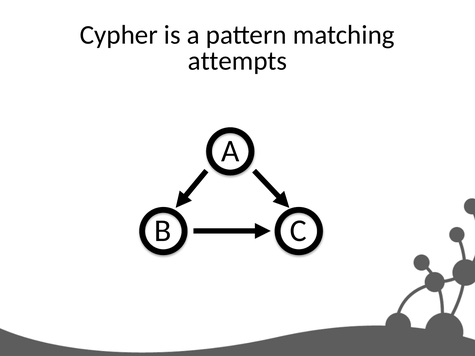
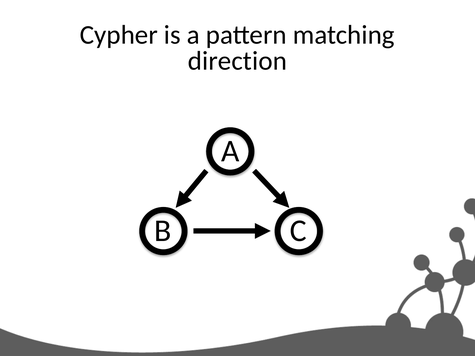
attempts: attempts -> direction (237, 61)
